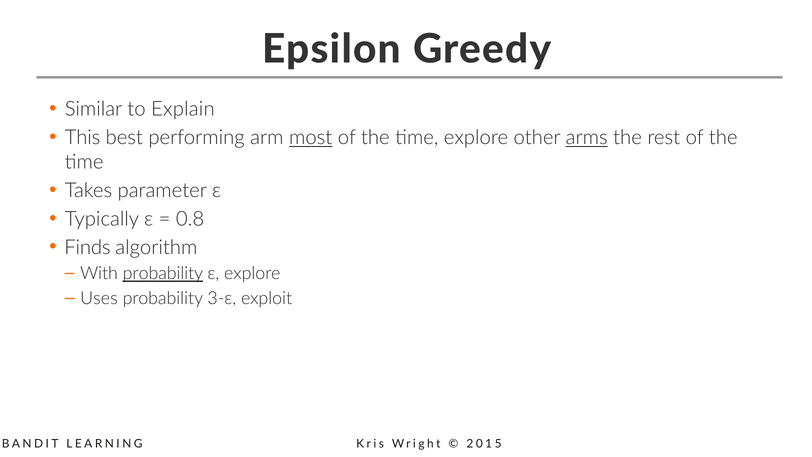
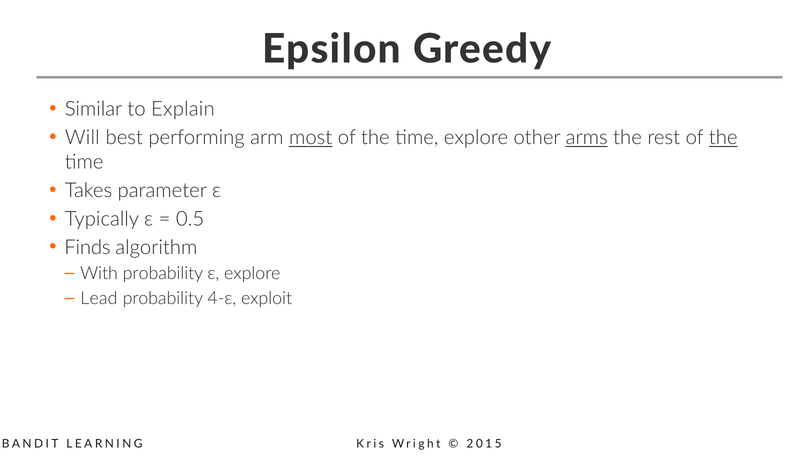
This: This -> Will (82, 138)
the underline: none -> present (723, 138)
0.8: 0.8 -> 0.5 (190, 219)
probability underline: present -> none (163, 273)
Uses: Uses -> Lead (99, 298)
3-ε: 3-ε -> 4-ε (222, 298)
